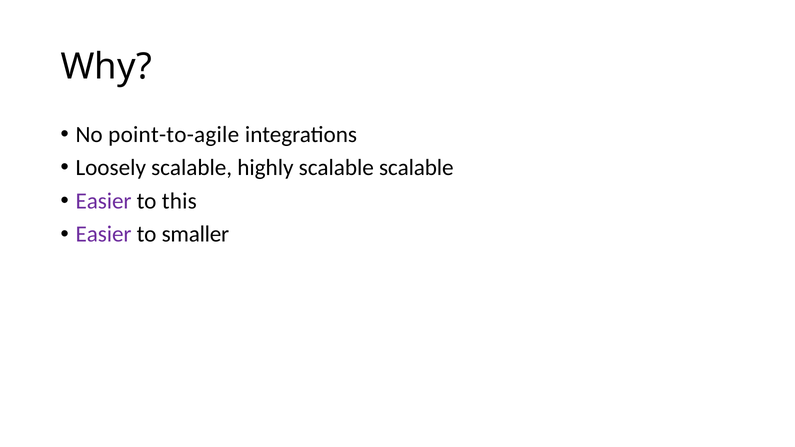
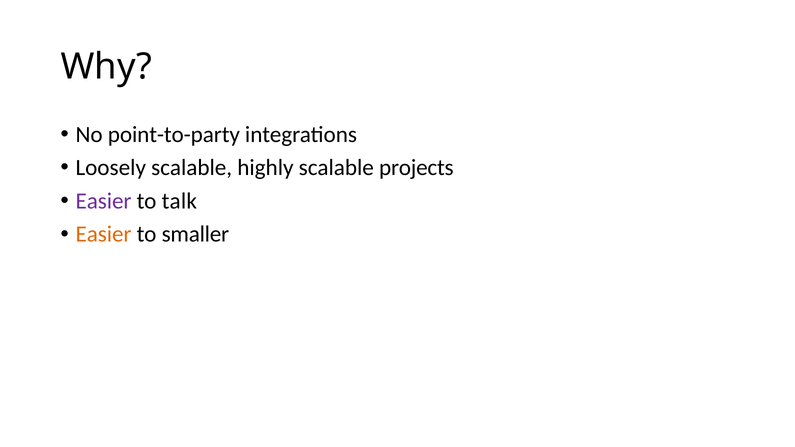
point-to-agile: point-to-agile -> point-to-party (174, 134)
scalable scalable: scalable -> projects (416, 168)
this: this -> talk (179, 201)
Easier colour: purple -> orange (104, 234)
